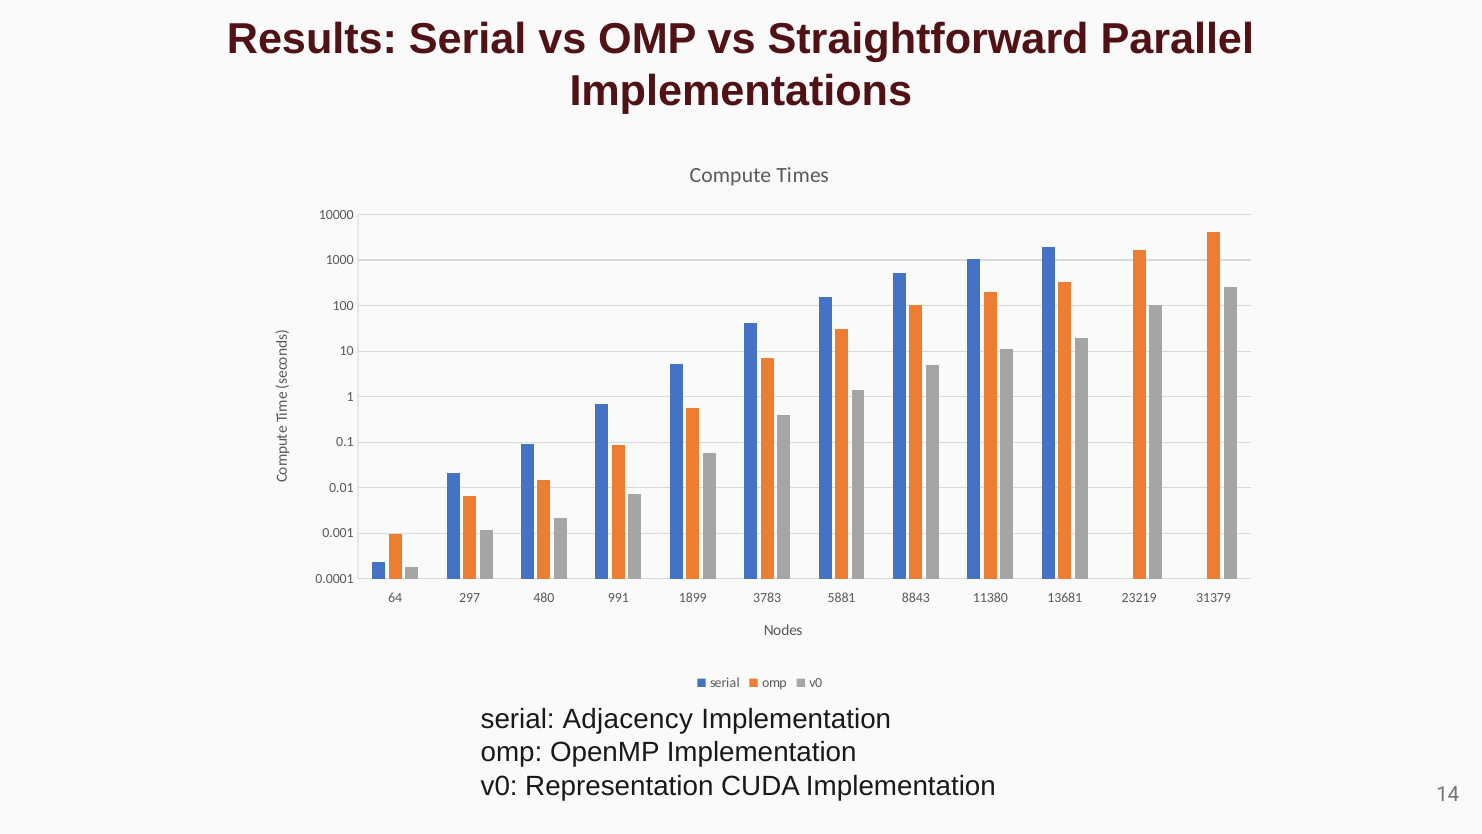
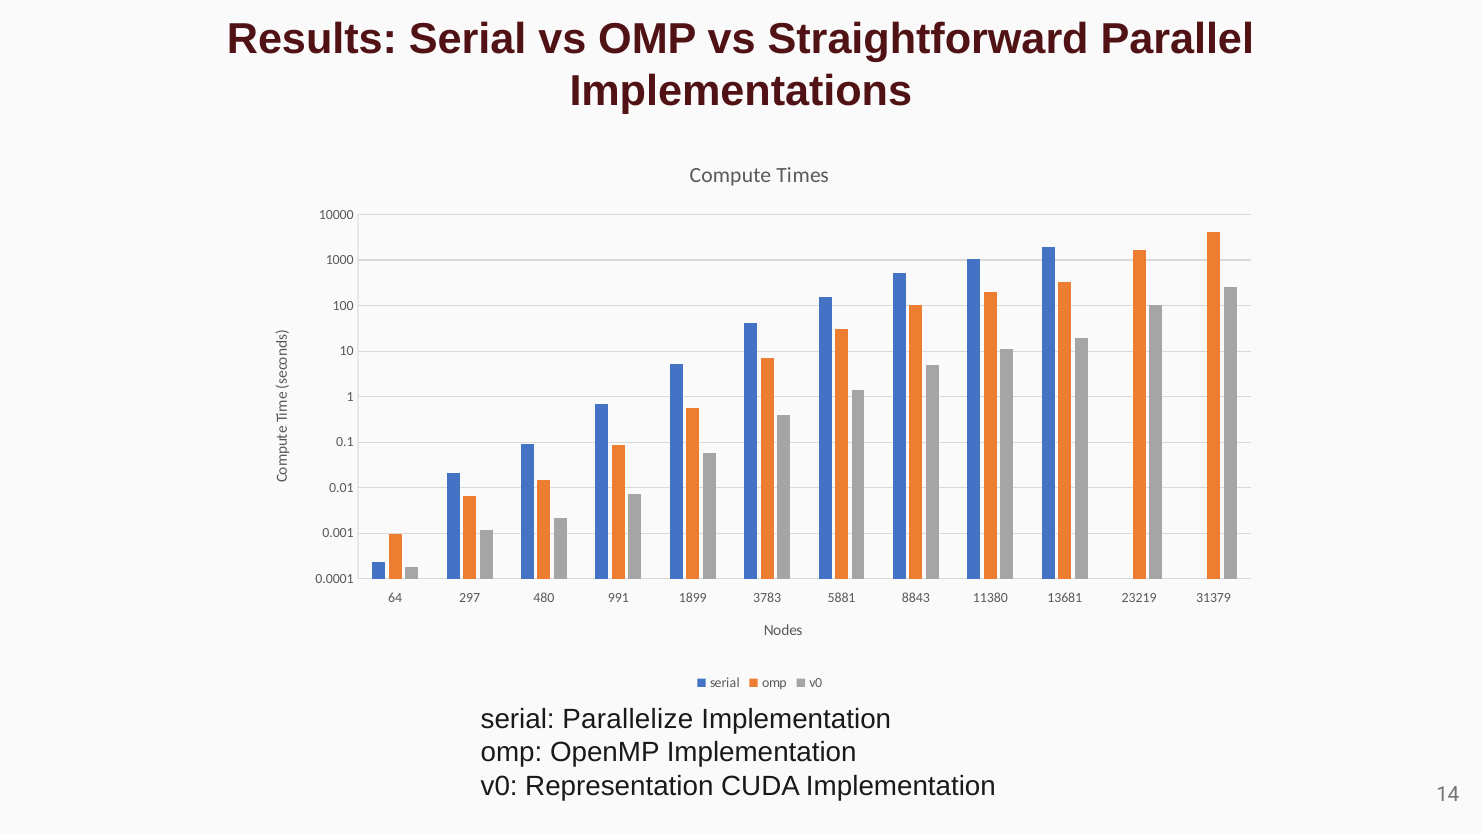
Adjacency: Adjacency -> Parallelize (628, 719)
